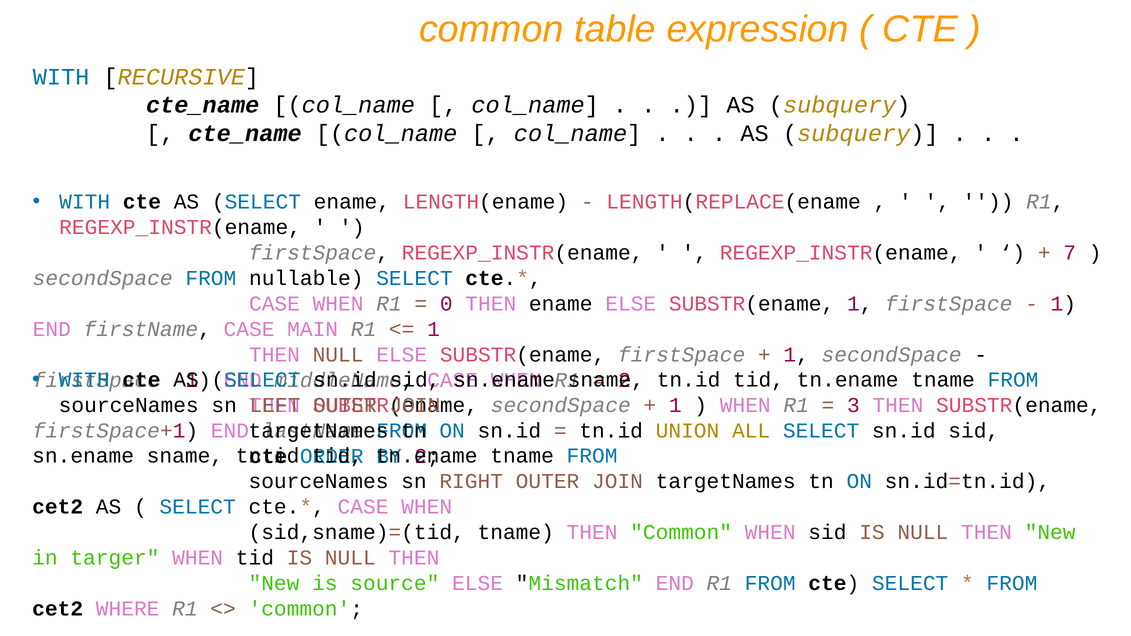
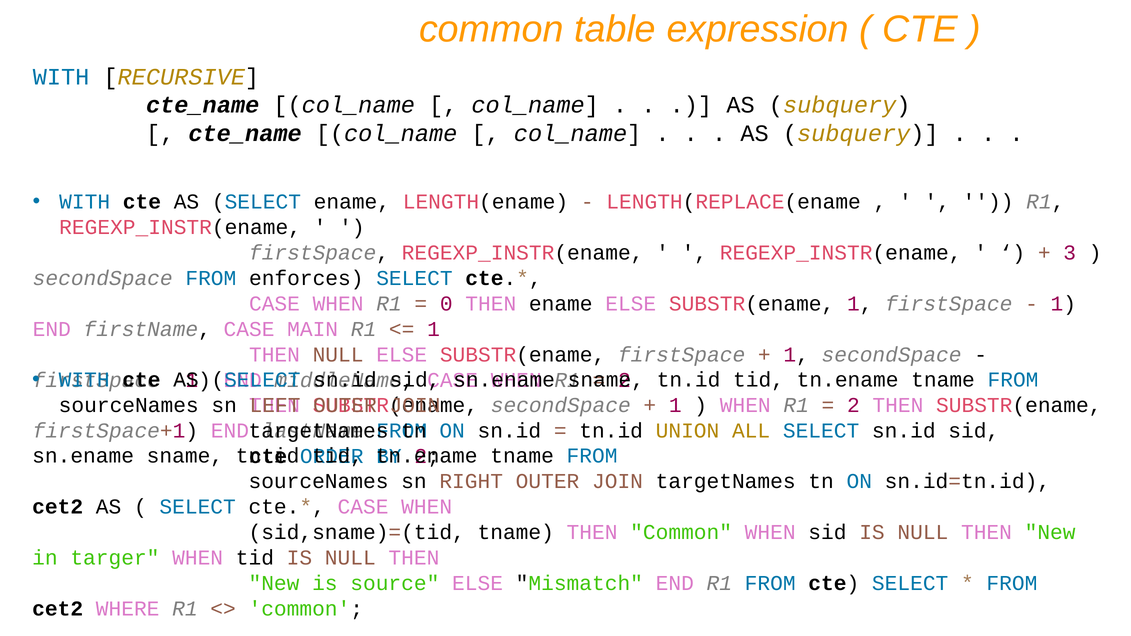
7: 7 -> 3 (1070, 253)
nullable: nullable -> enforces (306, 278)
3: 3 -> 2 (853, 406)
